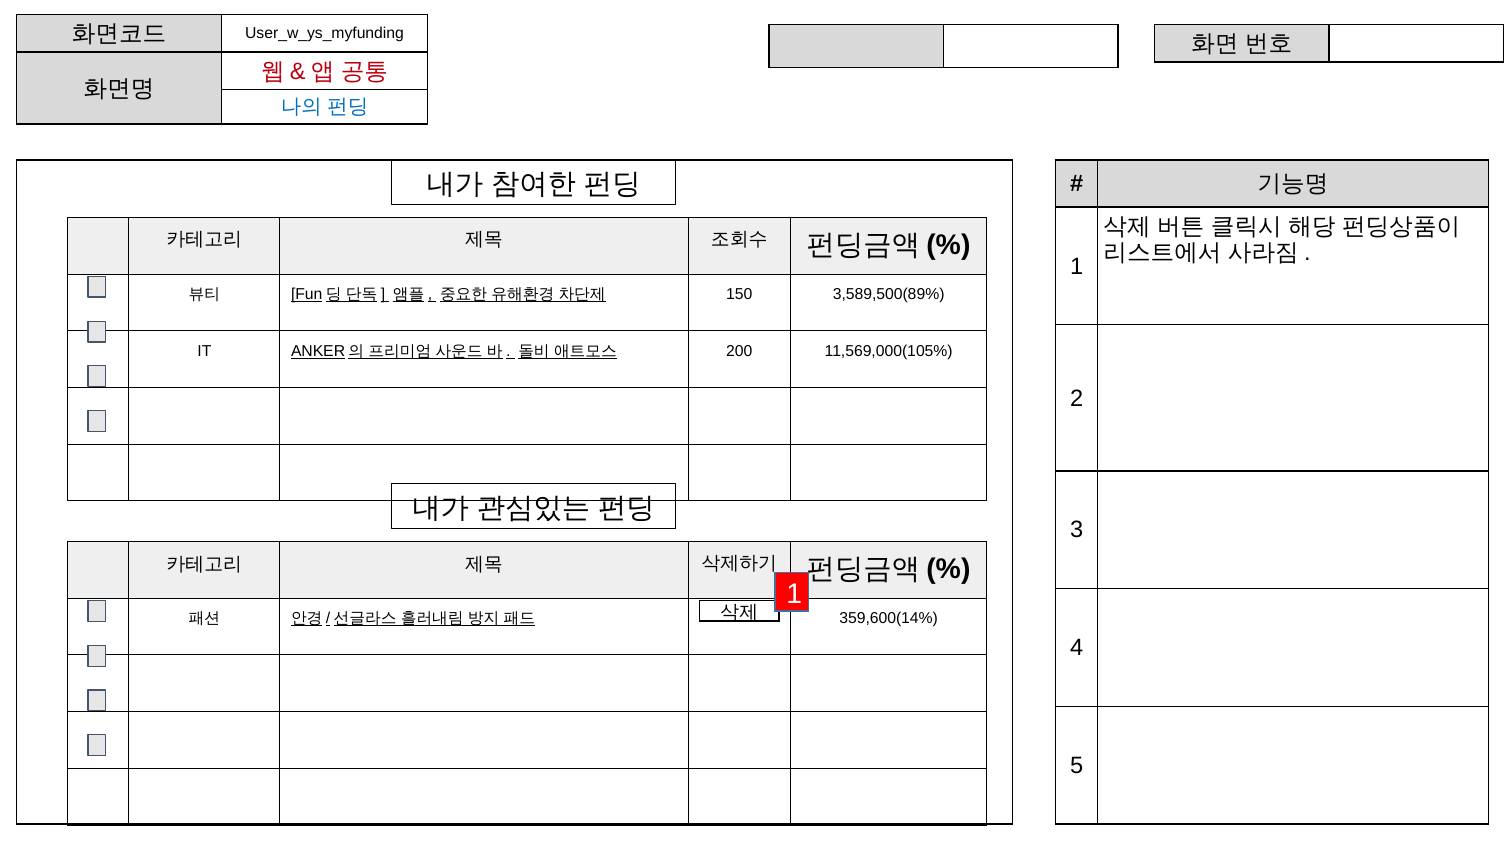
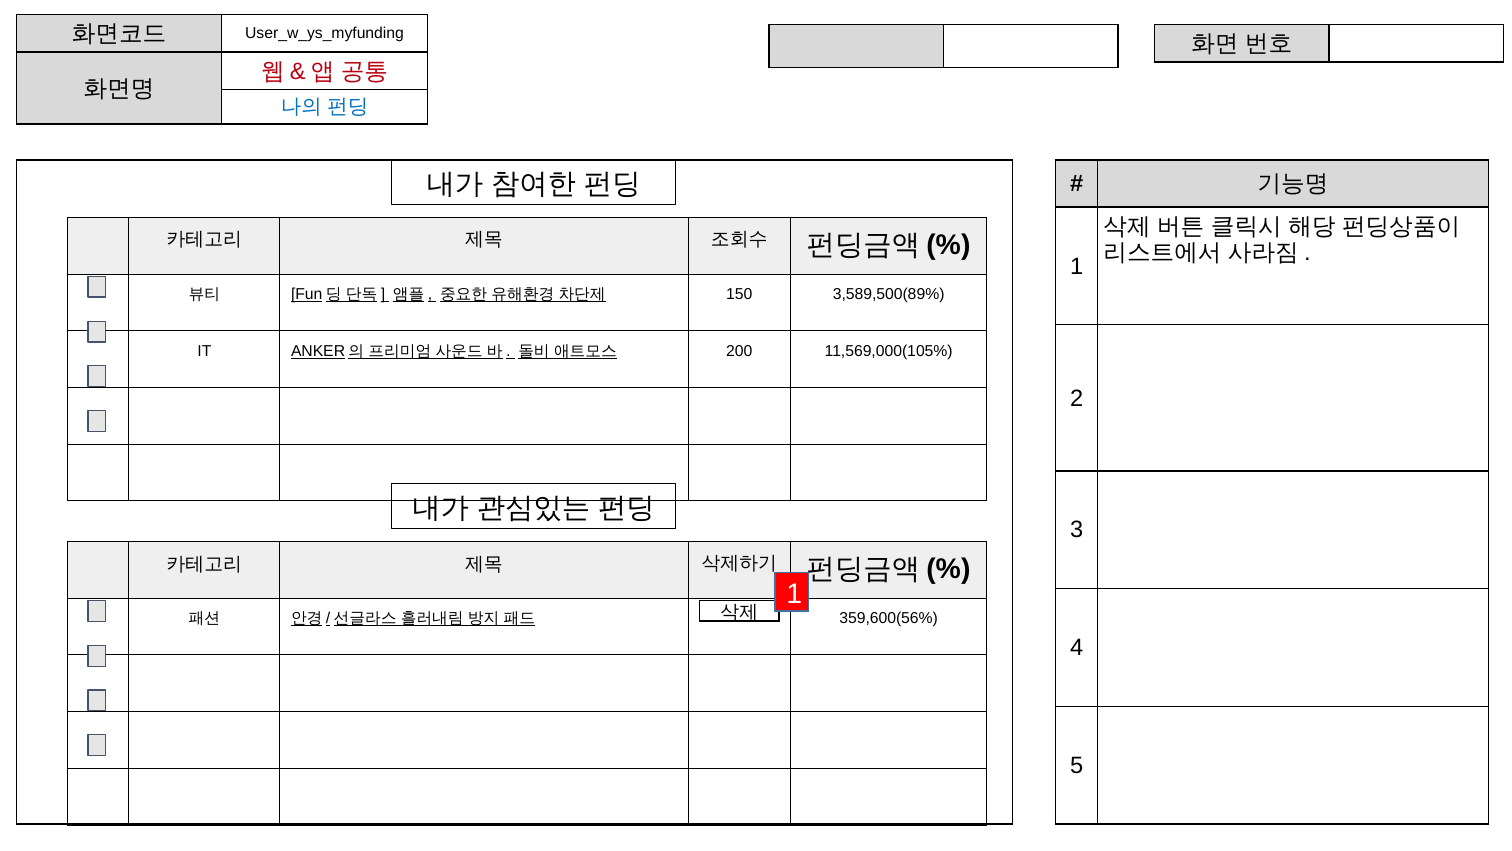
359,600(14%: 359,600(14% -> 359,600(56% (889, 618)
